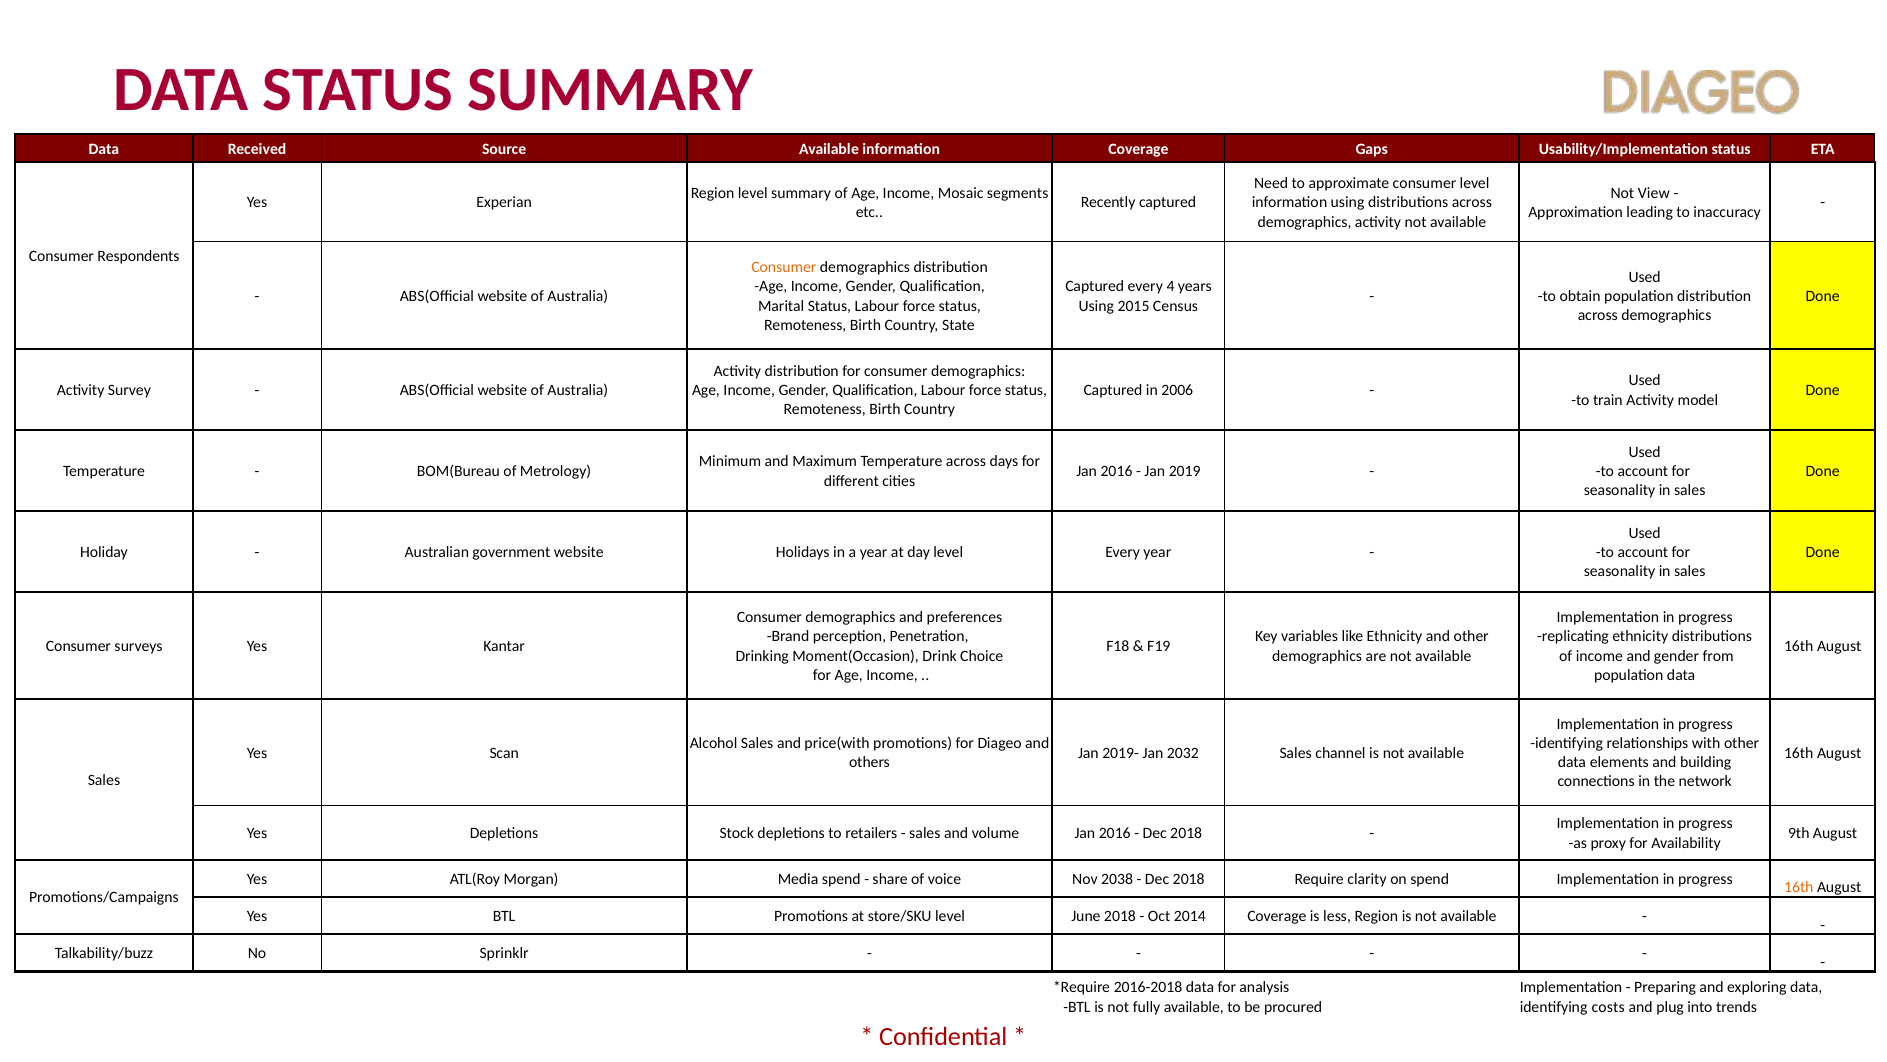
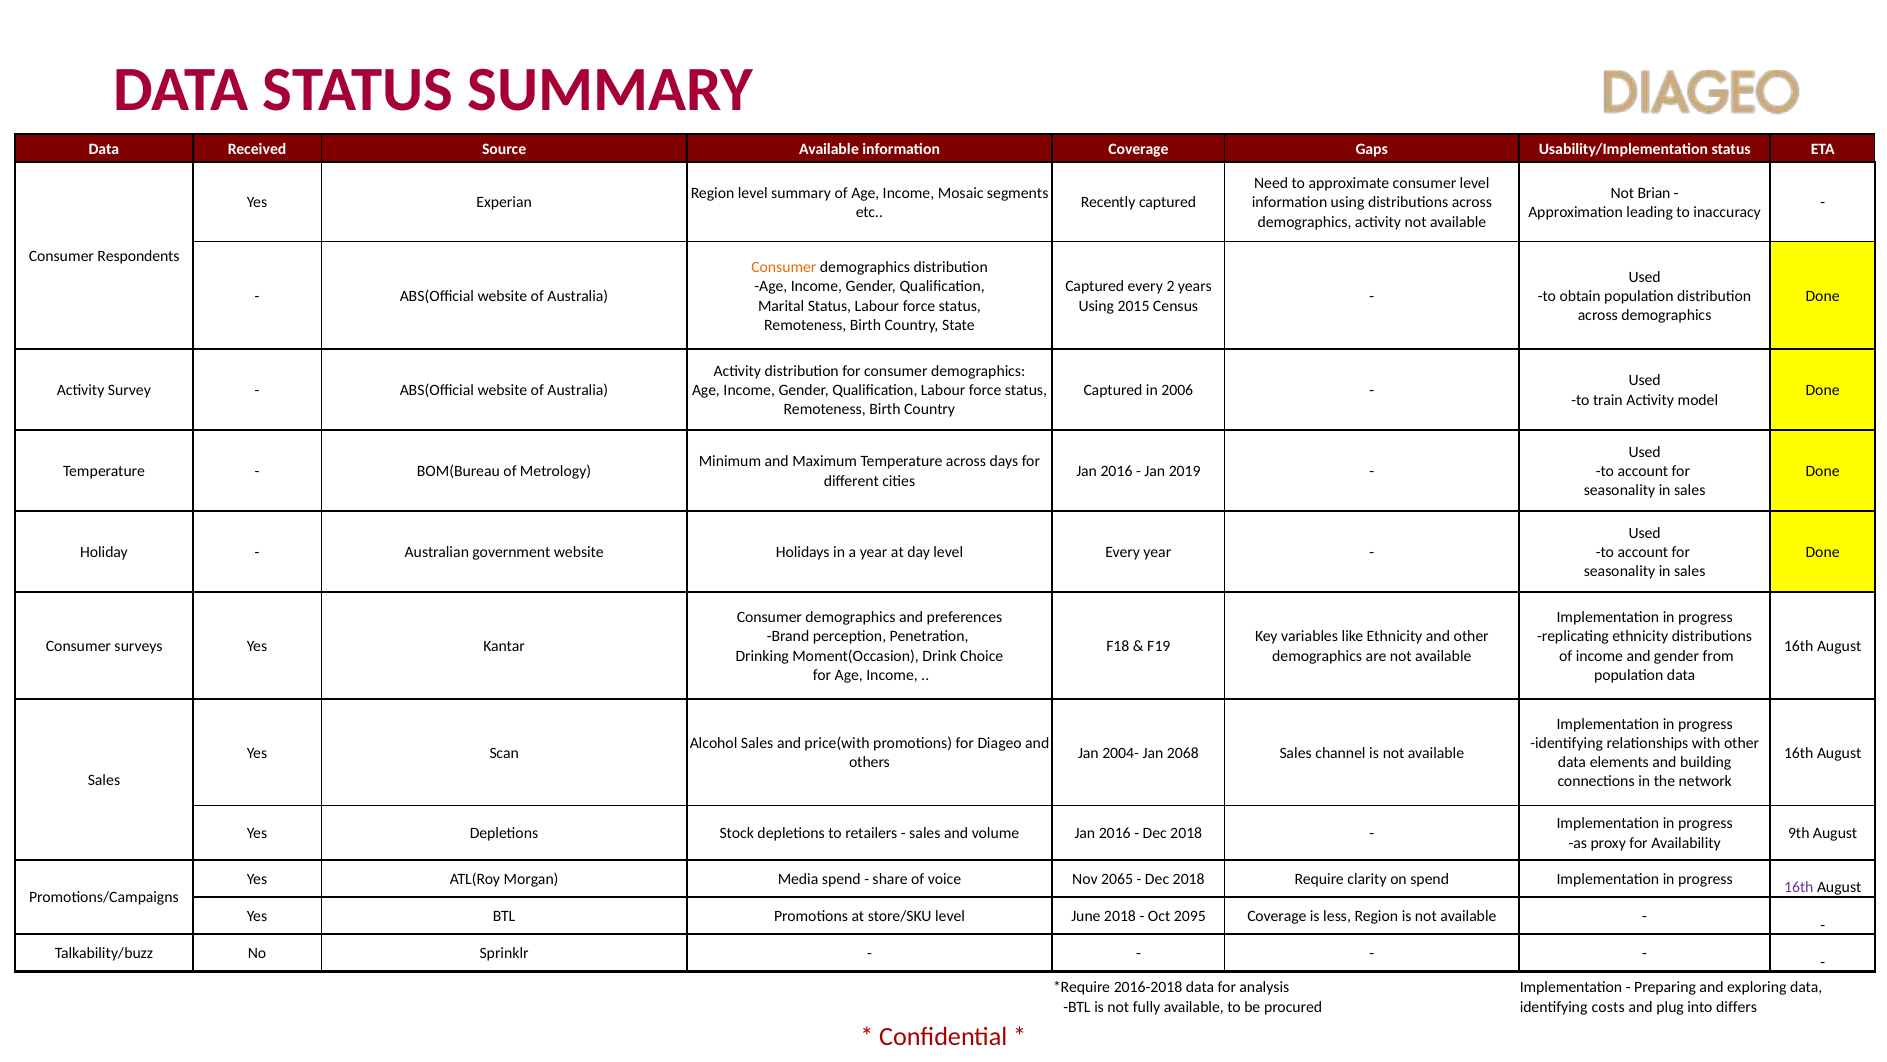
View: View -> Brian (1654, 193)
4: 4 -> 2 (1171, 287)
2019-: 2019- -> 2004- (1121, 753)
2032: 2032 -> 2068 (1183, 753)
2038: 2038 -> 2065 (1117, 879)
16th colour: orange -> purple (1799, 887)
2014: 2014 -> 2095 (1190, 916)
trends: trends -> differs (1737, 1006)
